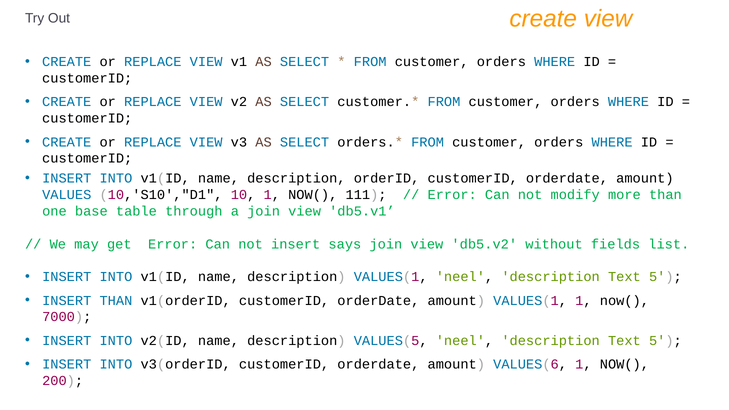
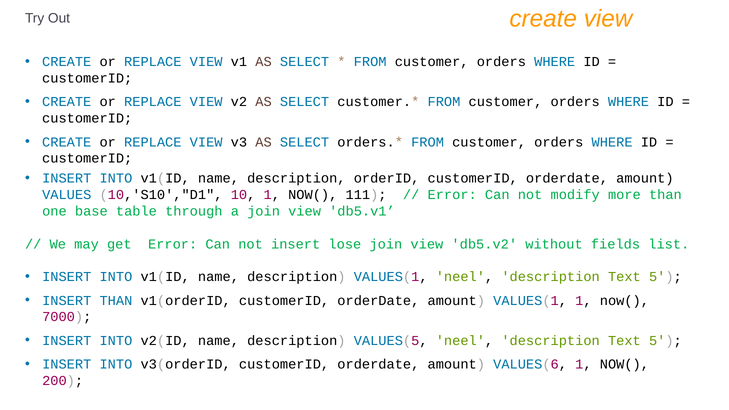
says: says -> lose (345, 244)
